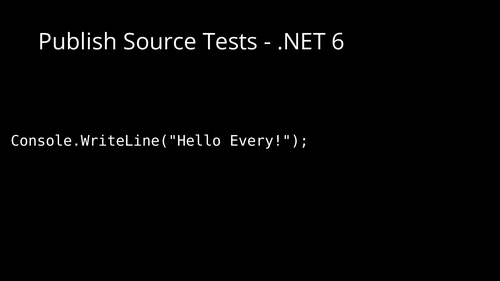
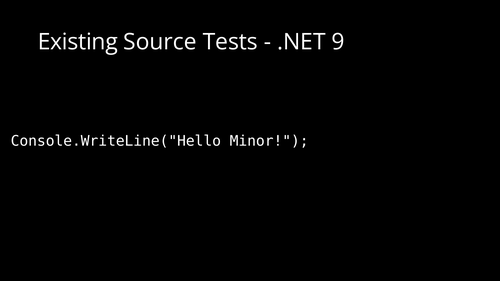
Publish: Publish -> Existing (78, 42)
6: 6 -> 9 (338, 42)
Every: Every -> Minor (269, 141)
